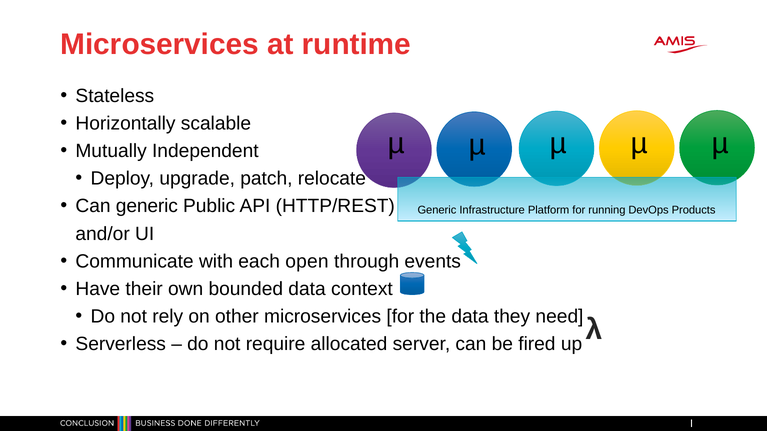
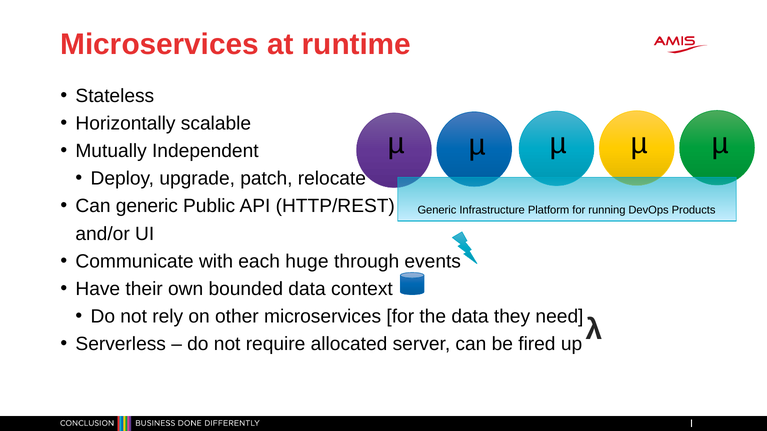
open: open -> huge (307, 262)
